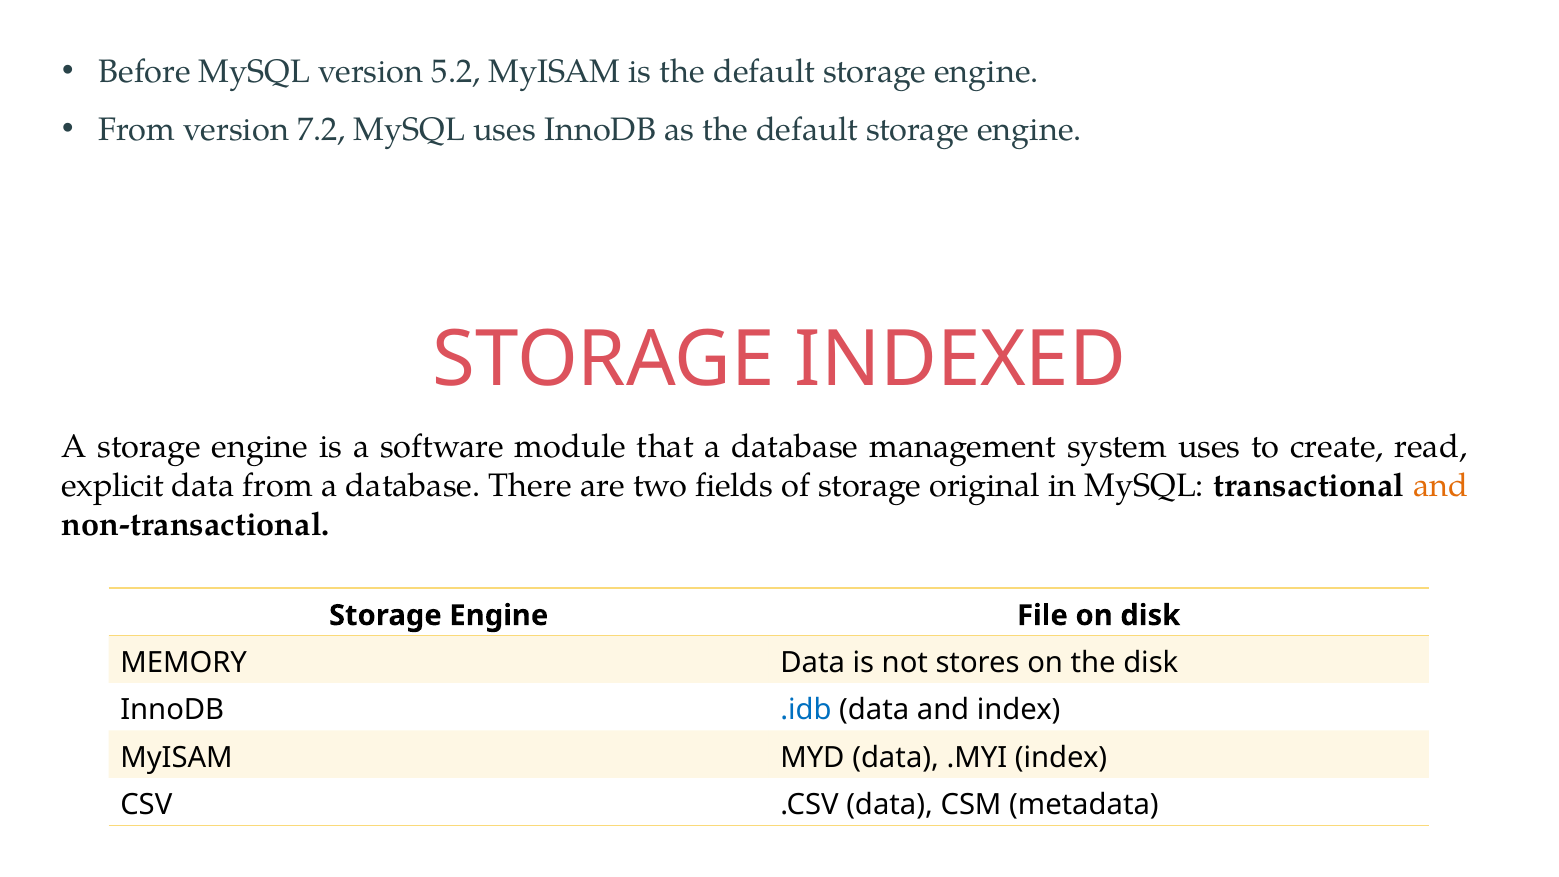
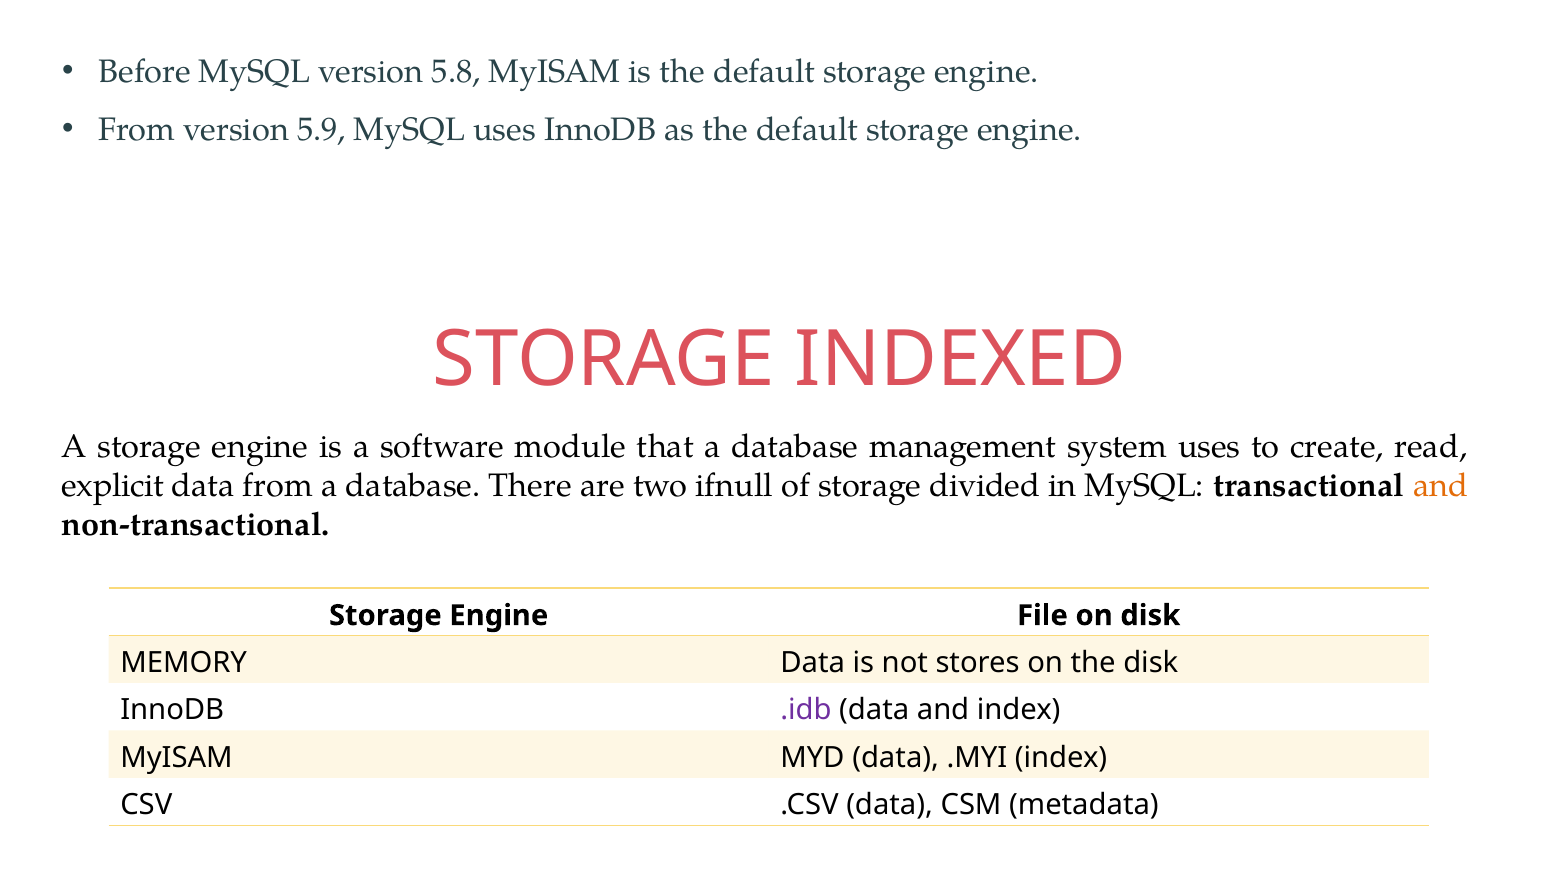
5.2: 5.2 -> 5.8 (456, 71)
7.2: 7.2 -> 5.9 (322, 130)
fields: fields -> ifnull (734, 486)
original: original -> divided (985, 486)
.idb colour: blue -> purple (806, 710)
